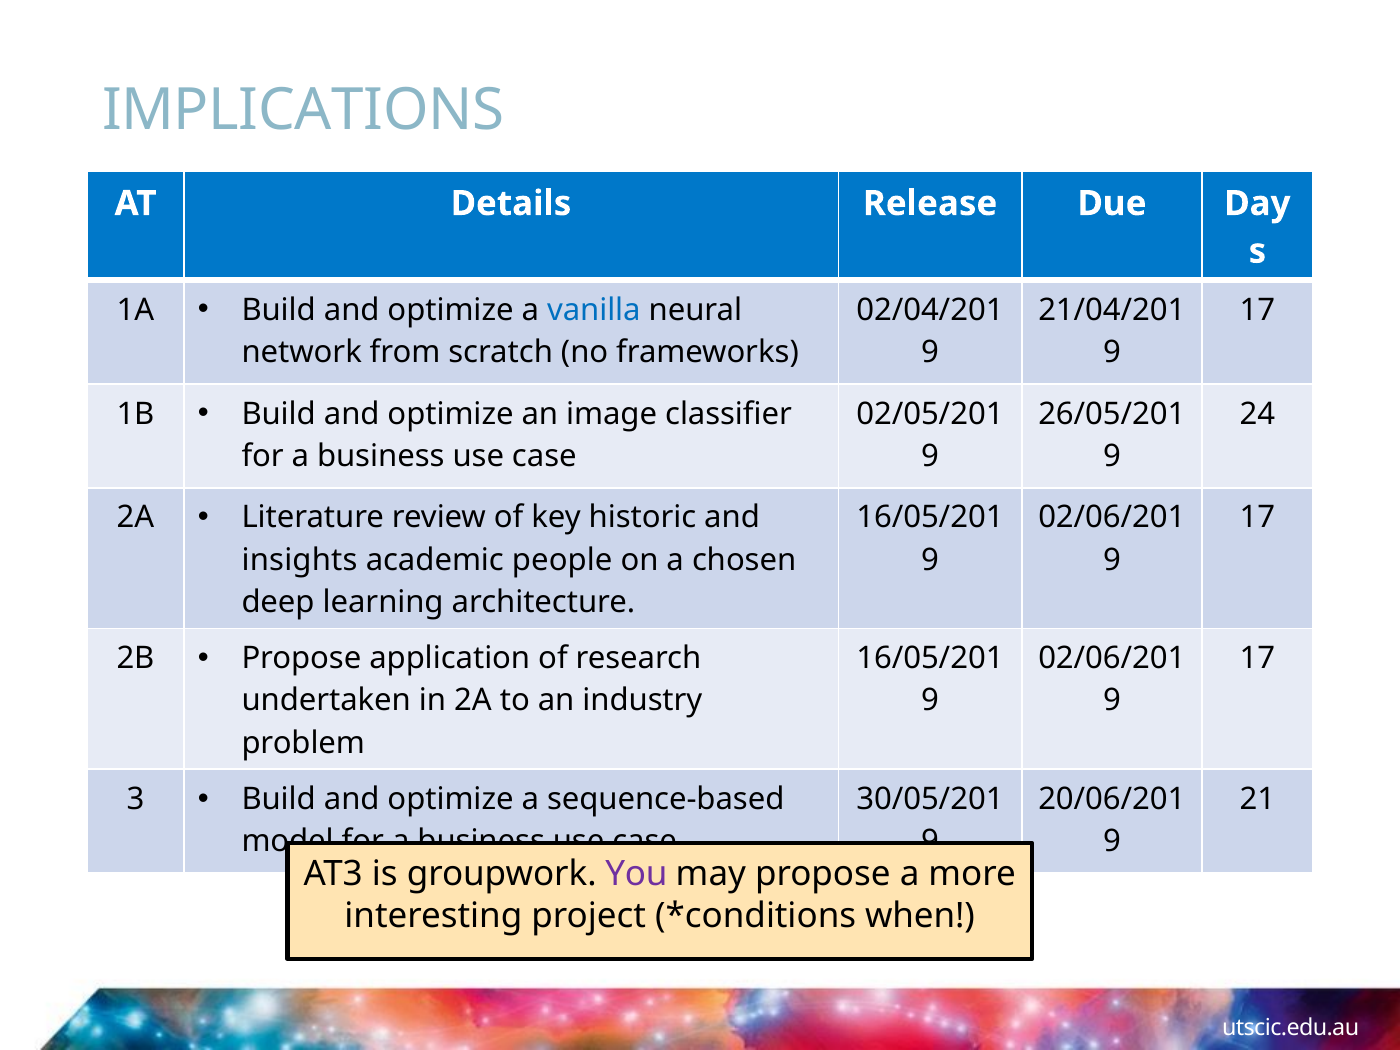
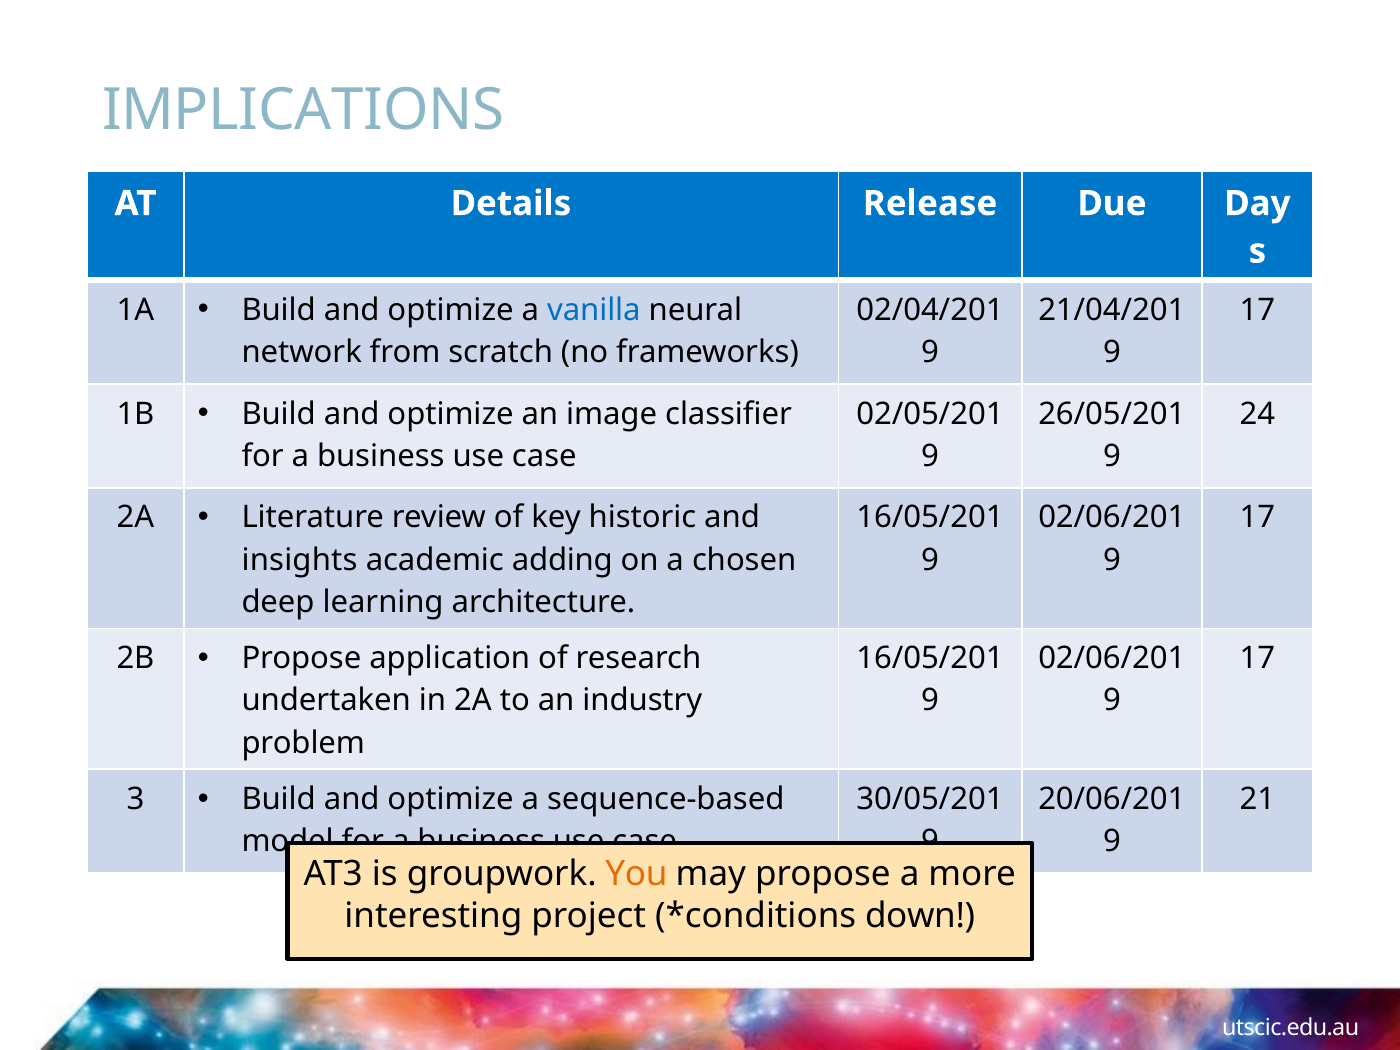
people: people -> adding (562, 560)
You colour: purple -> orange (636, 874)
when: when -> down (920, 916)
